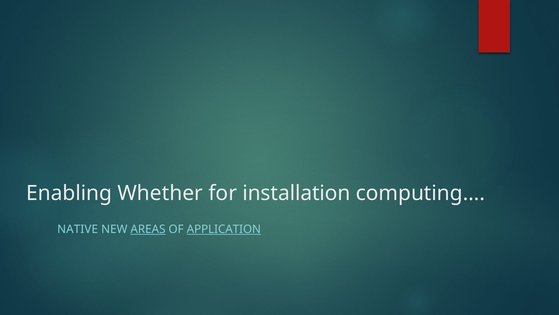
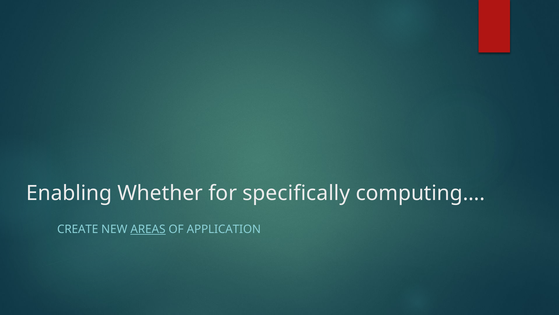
installation: installation -> specifically (296, 193)
NATIVE: NATIVE -> CREATE (78, 229)
APPLICATION underline: present -> none (224, 229)
